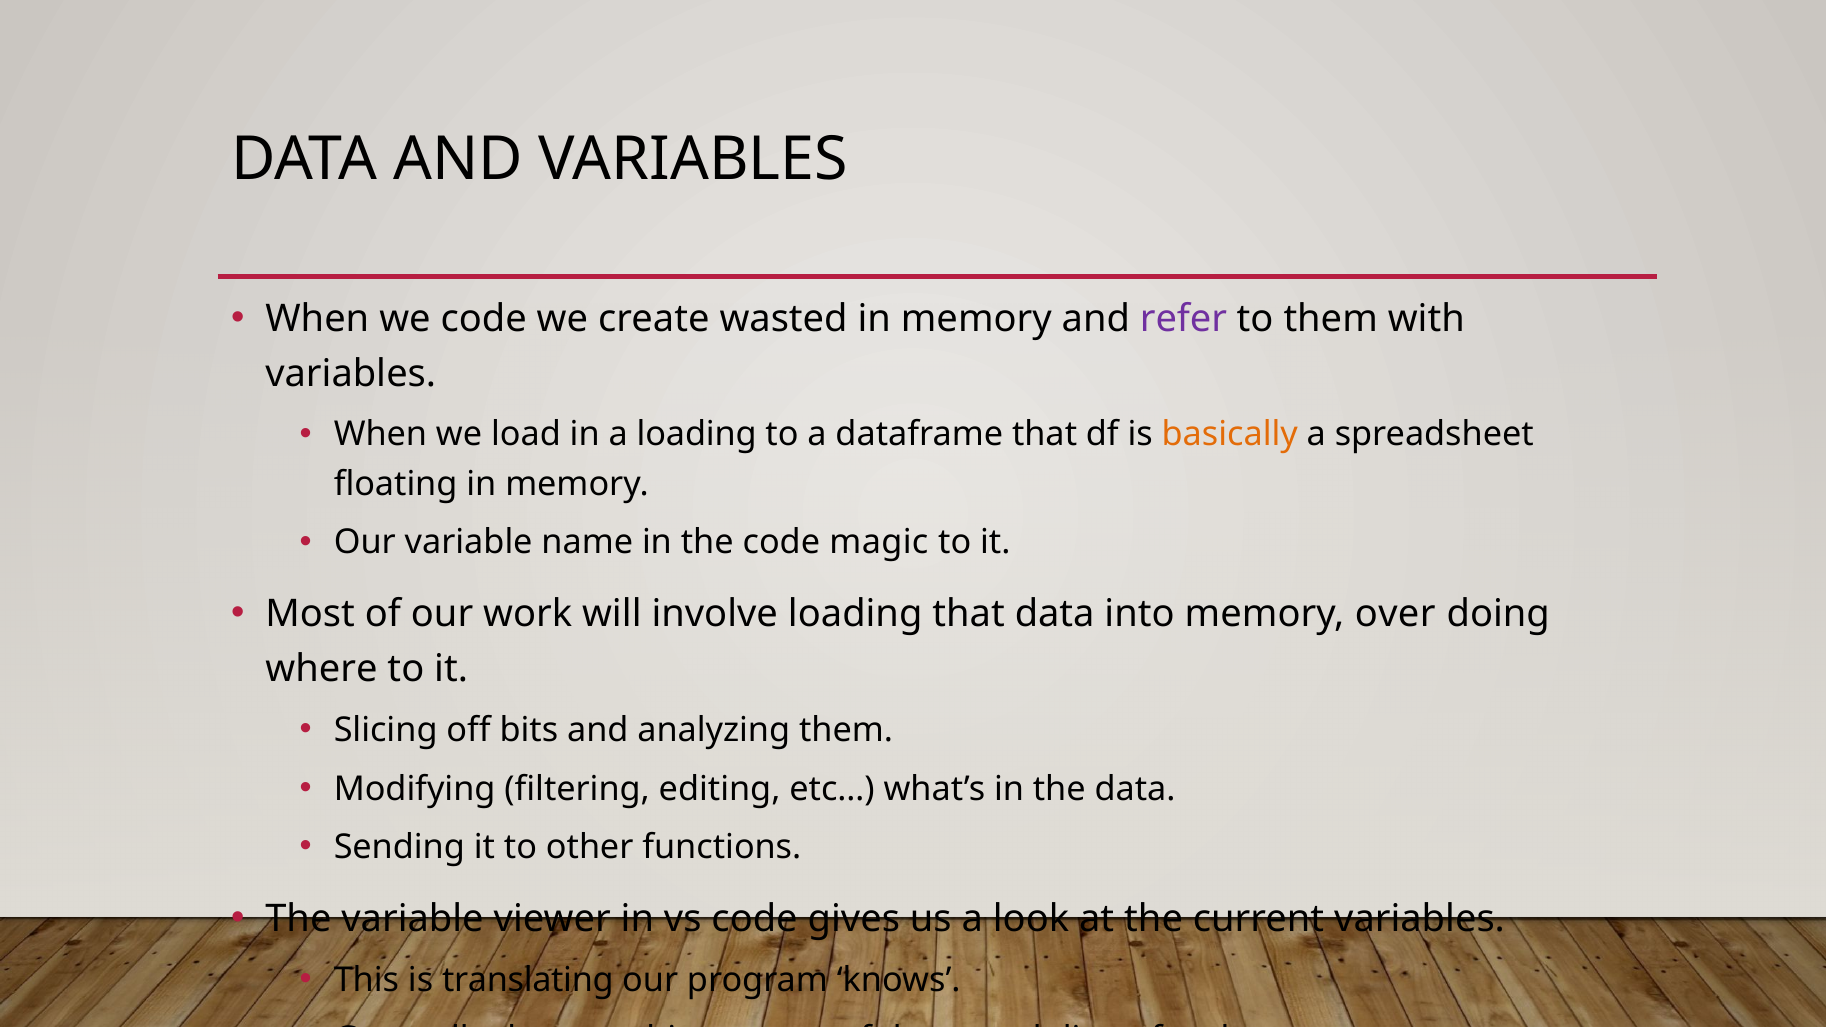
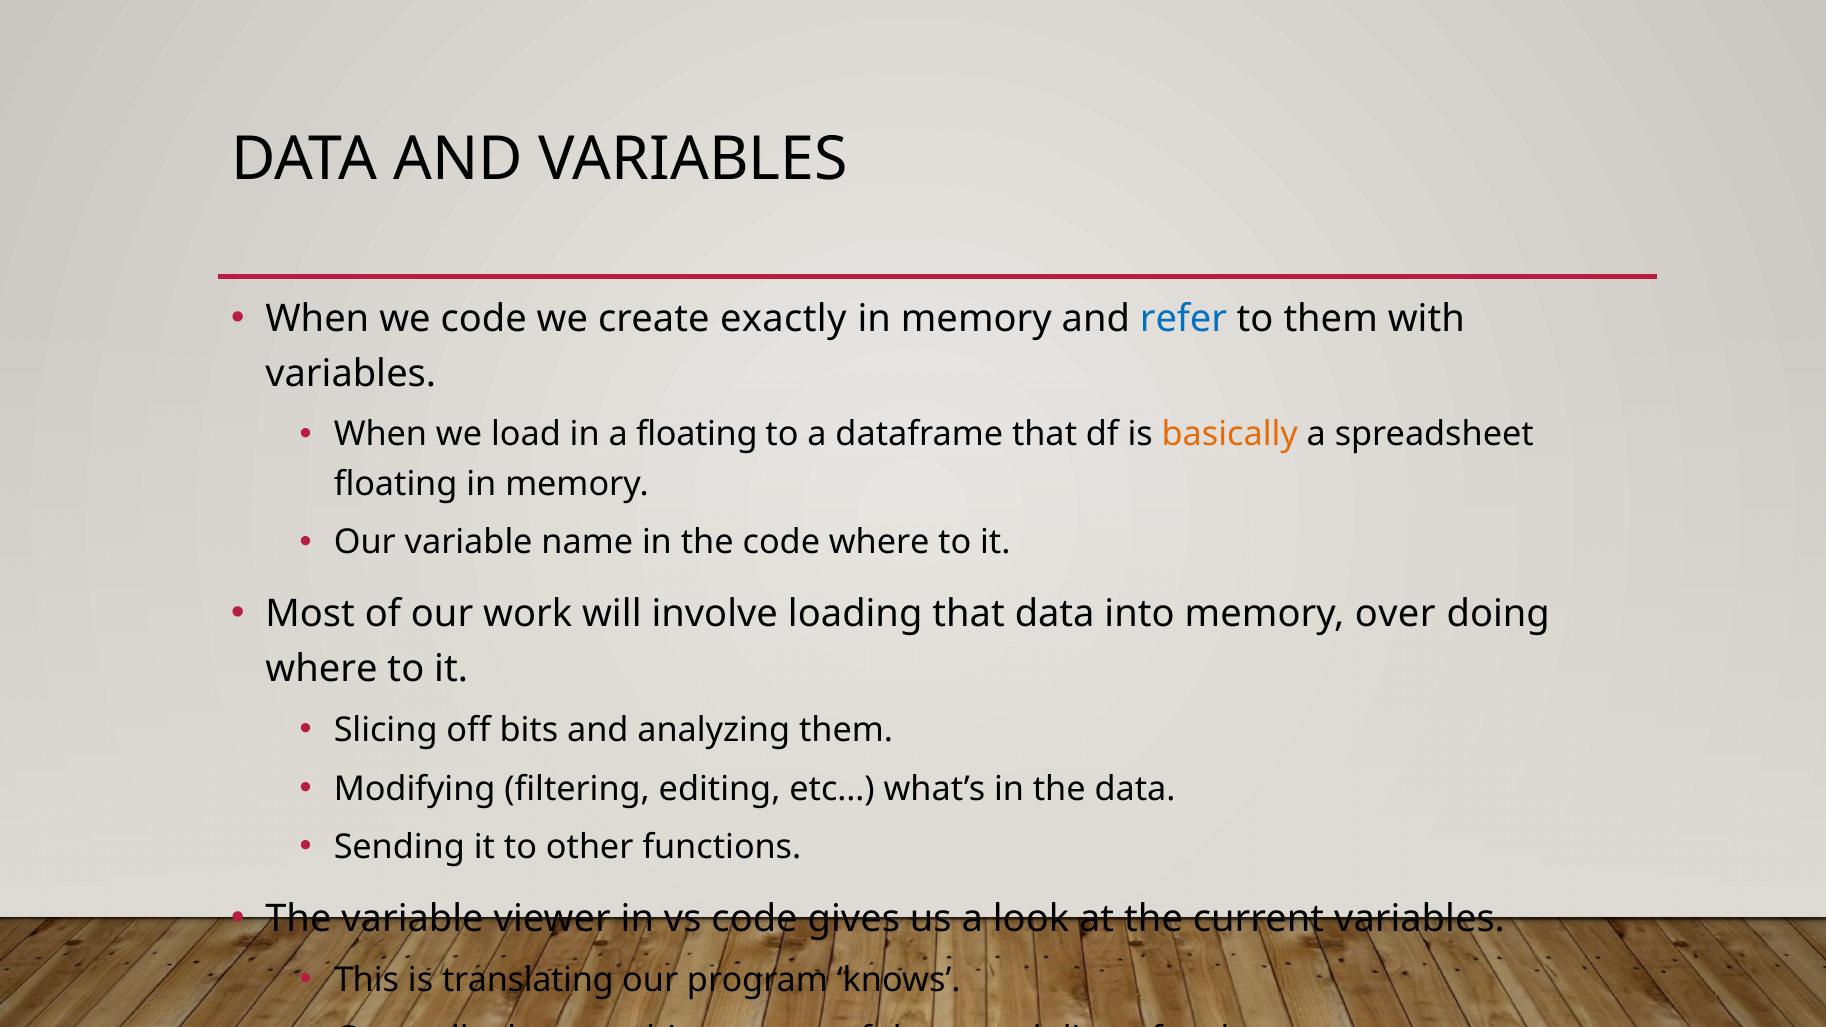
wasted: wasted -> exactly (783, 319)
refer colour: purple -> blue (1183, 319)
a loading: loading -> floating (697, 435)
code magic: magic -> where (879, 543)
